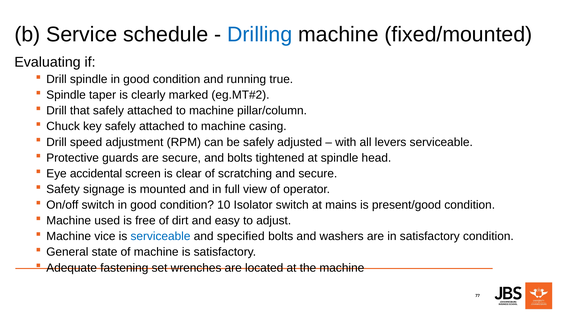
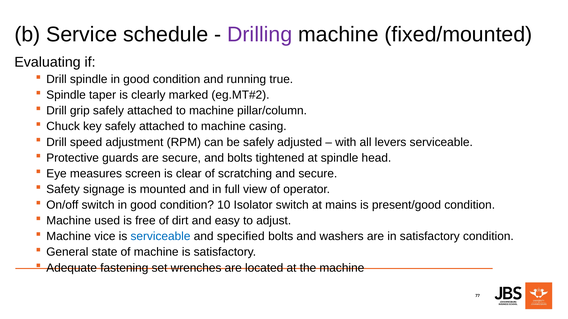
Drilling colour: blue -> purple (260, 35)
that: that -> grip (80, 111)
accidental: accidental -> measures (96, 174)
